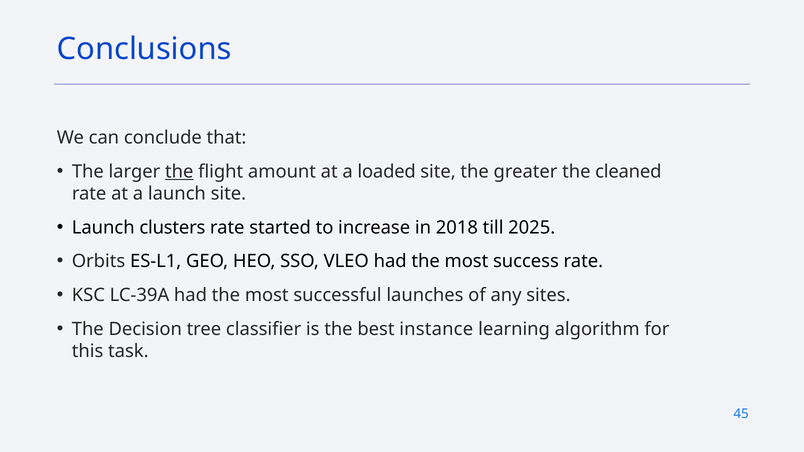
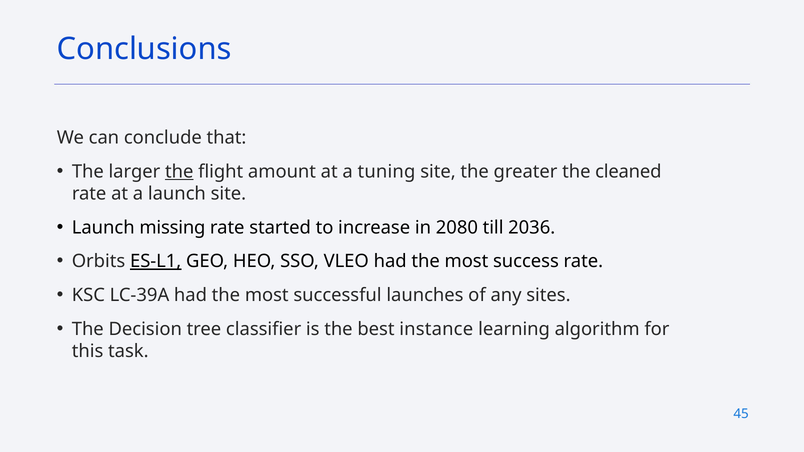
loaded: loaded -> tuning (386, 172)
clusters: clusters -> missing (172, 228)
2018: 2018 -> 2080 (457, 228)
2025: 2025 -> 2036 (532, 228)
ES-L1 underline: none -> present (156, 261)
